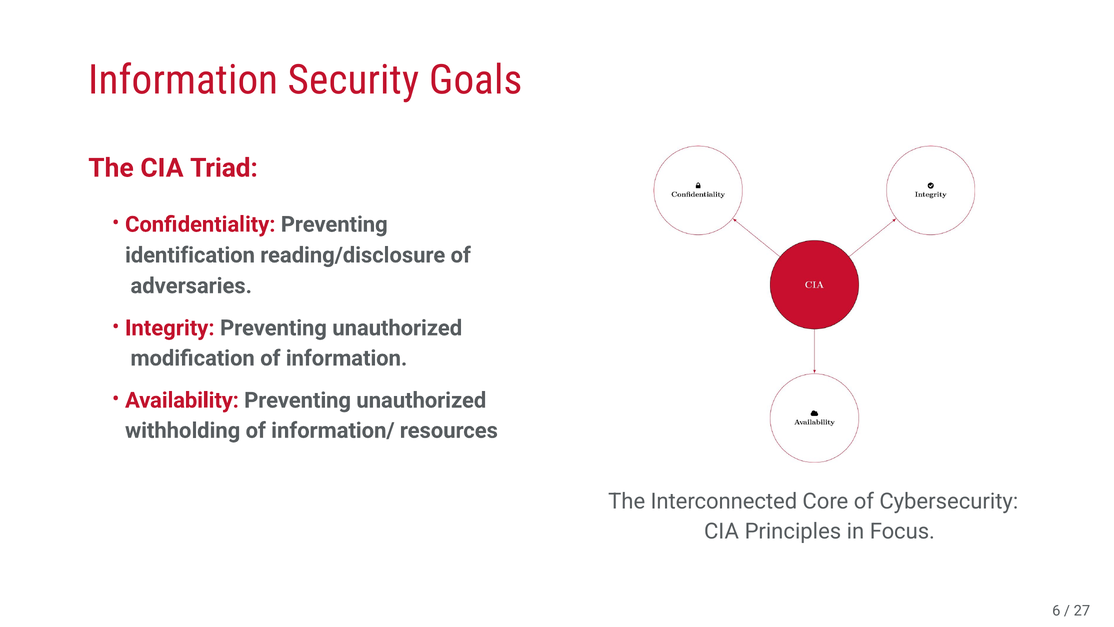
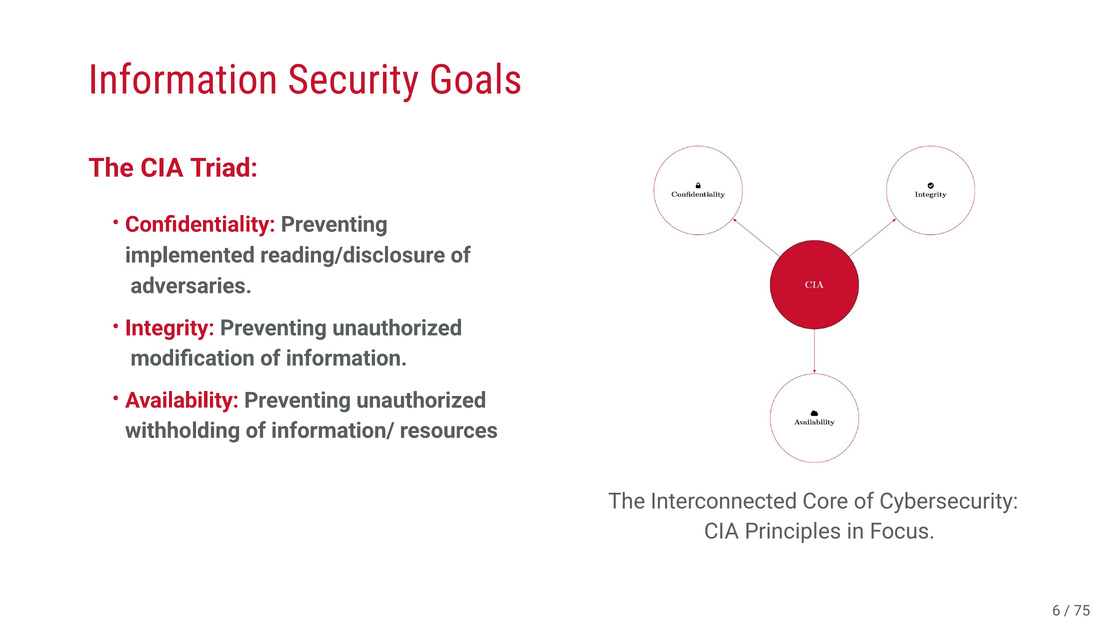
identification: identification -> implemented (190, 255)
27: 27 -> 75 (1082, 611)
